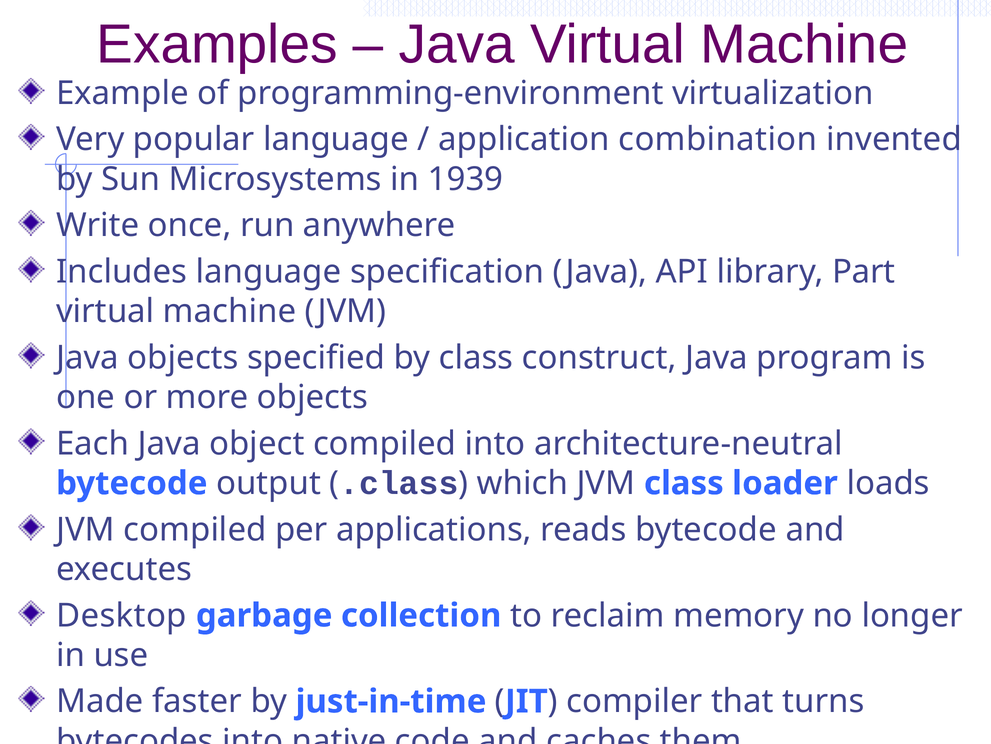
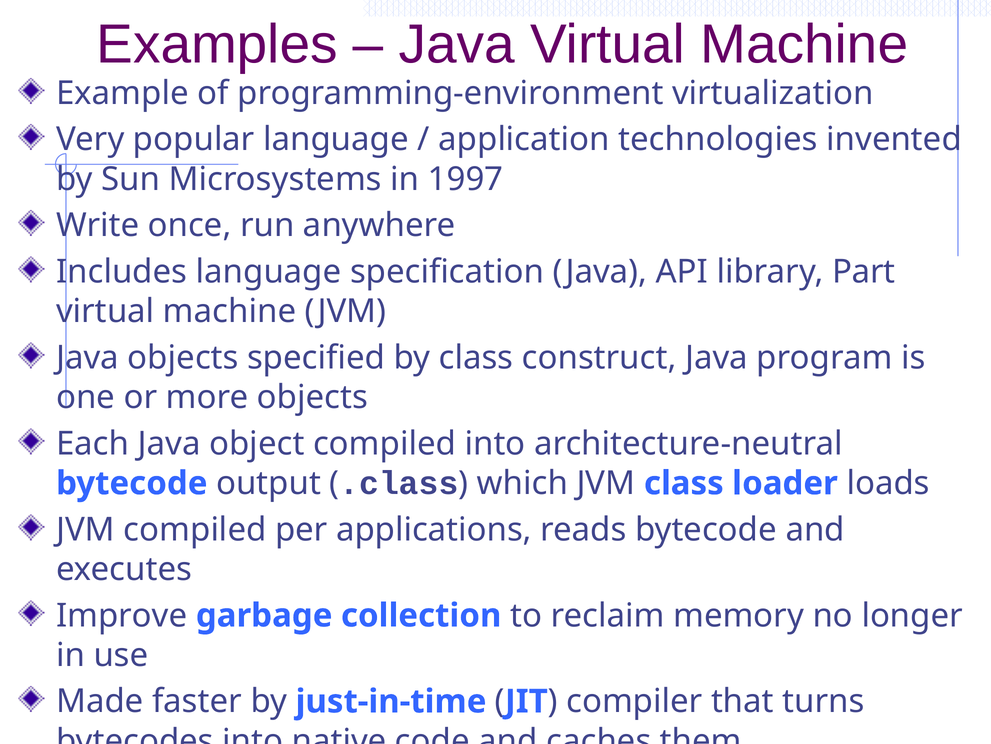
combination: combination -> technologies (718, 139)
1939: 1939 -> 1997 (466, 179)
Desktop: Desktop -> Improve (122, 615)
